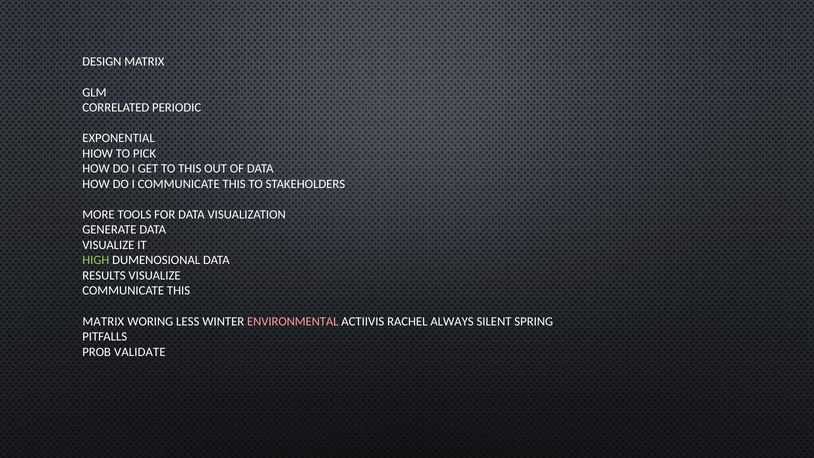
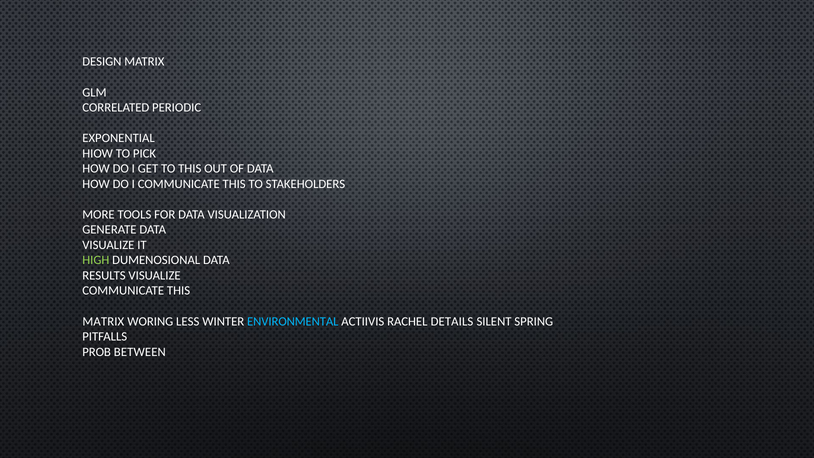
ENVIRONMENTAL colour: pink -> light blue (293, 321)
ALWAYS: ALWAYS -> DETAILS (452, 321)
VALIDATE: VALIDATE -> BETWEEN (140, 352)
